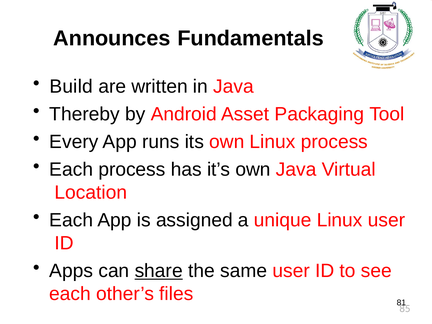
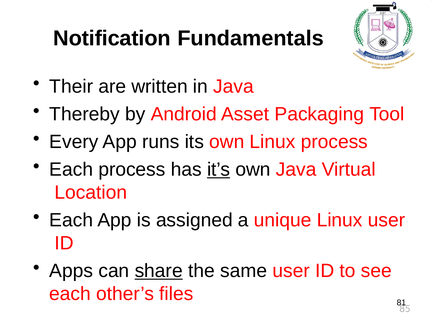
Announces: Announces -> Notification (112, 38)
Build: Build -> Their (71, 86)
it’s underline: none -> present (219, 170)
